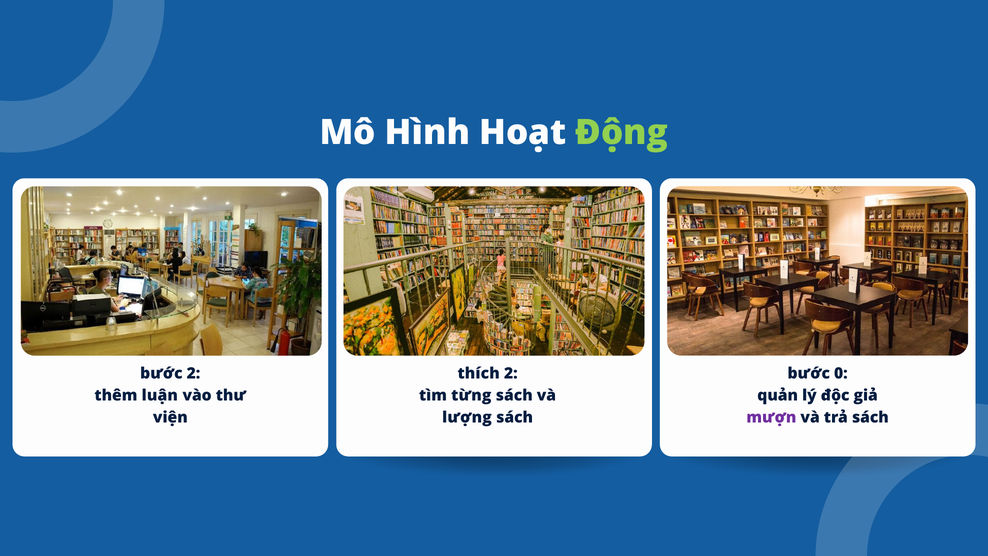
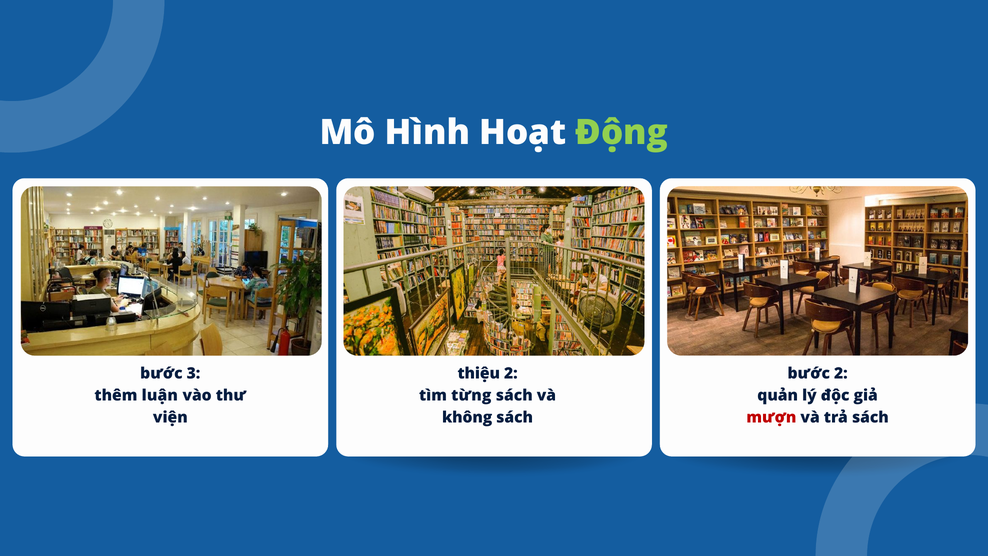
bước 0: 0 -> 2 (841, 373)
thích: thích -> thiệu (479, 373)
bước 2: 2 -> 3 (194, 373)
mượn colour: purple -> red (771, 417)
lượng: lượng -> không (467, 417)
